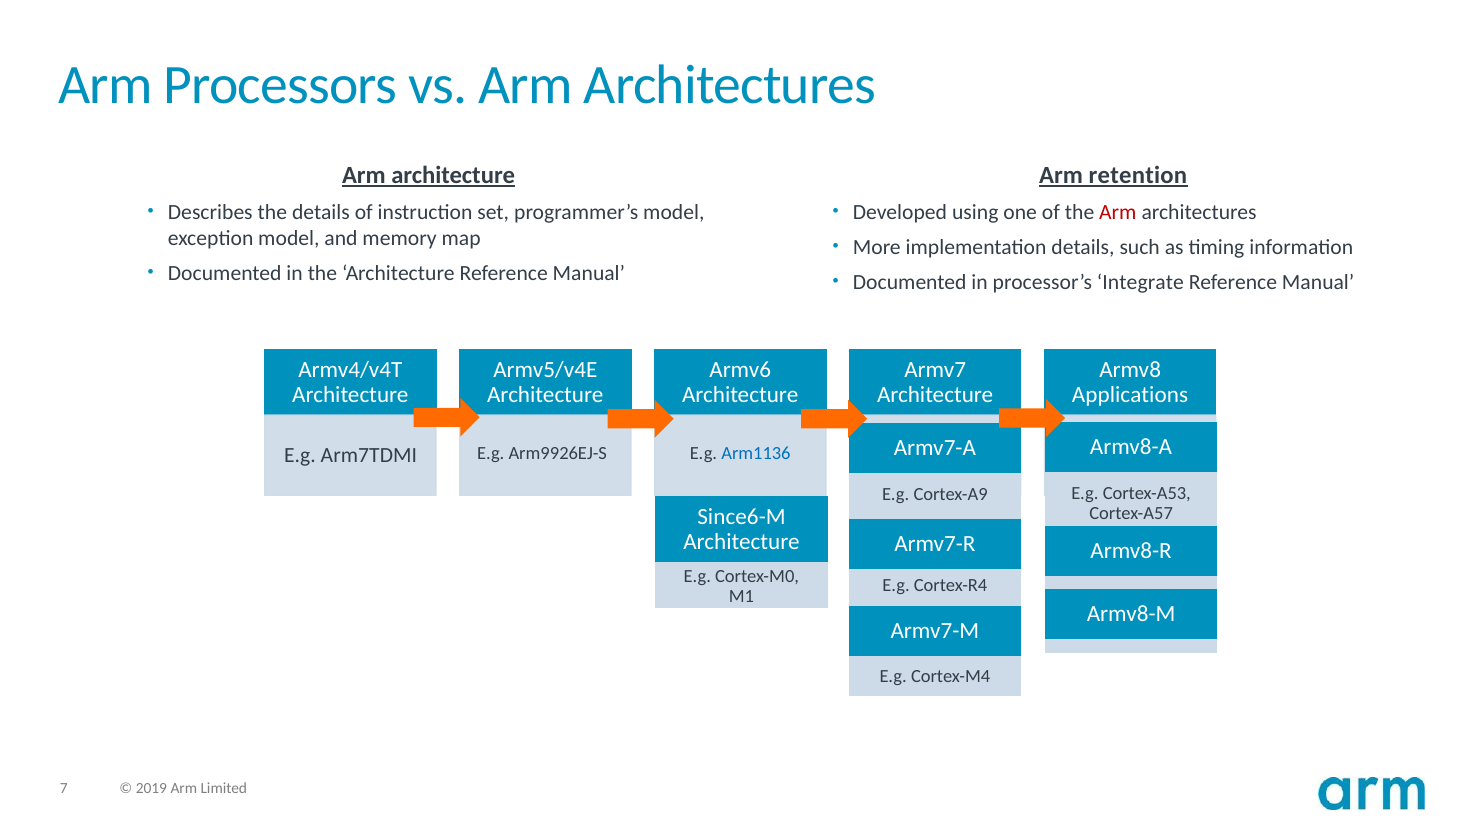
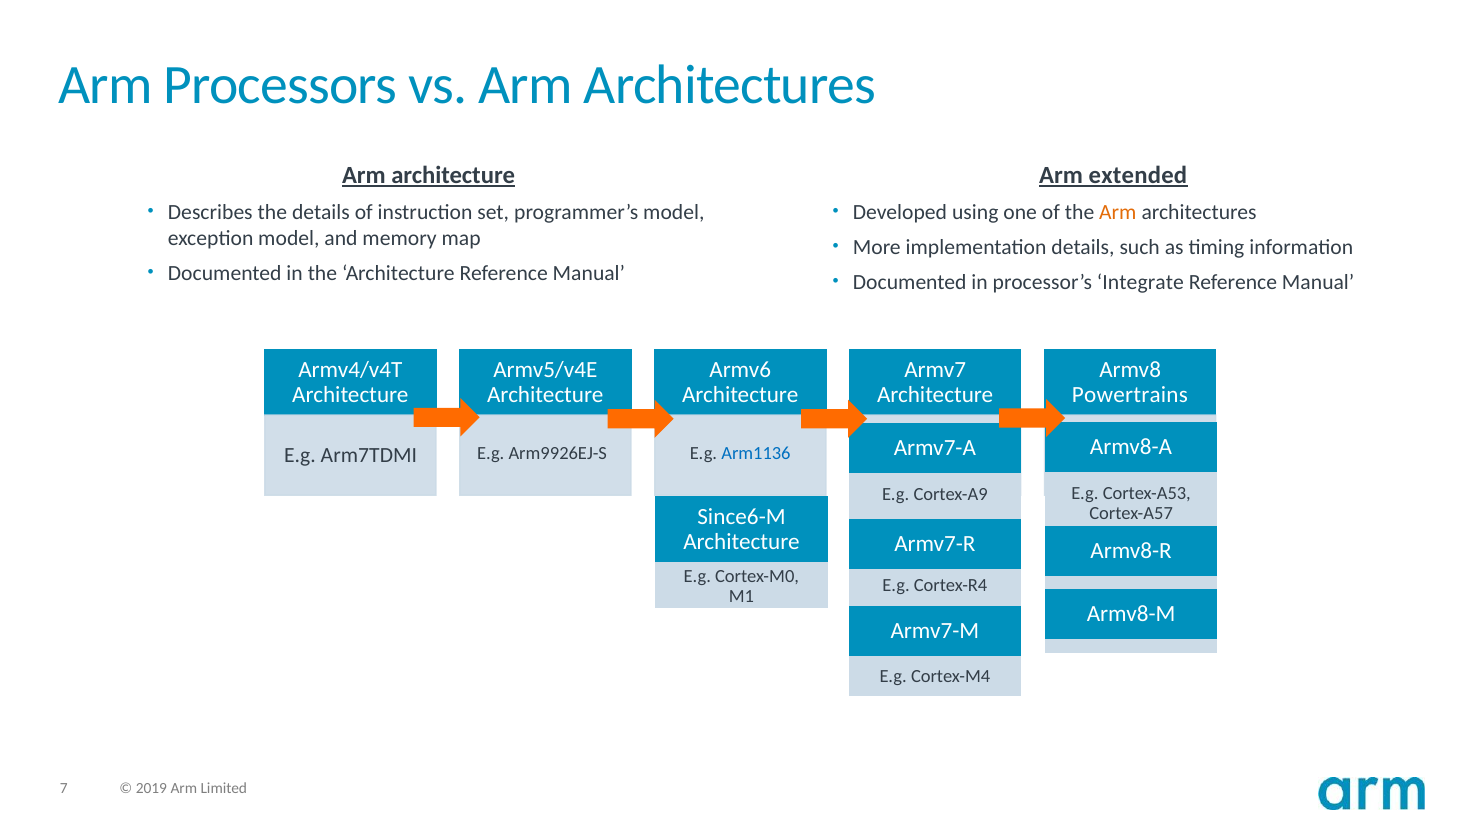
retention: retention -> extended (1138, 175)
Arm colour: red -> orange (1118, 212)
Applications: Applications -> Powertrains (1130, 395)
